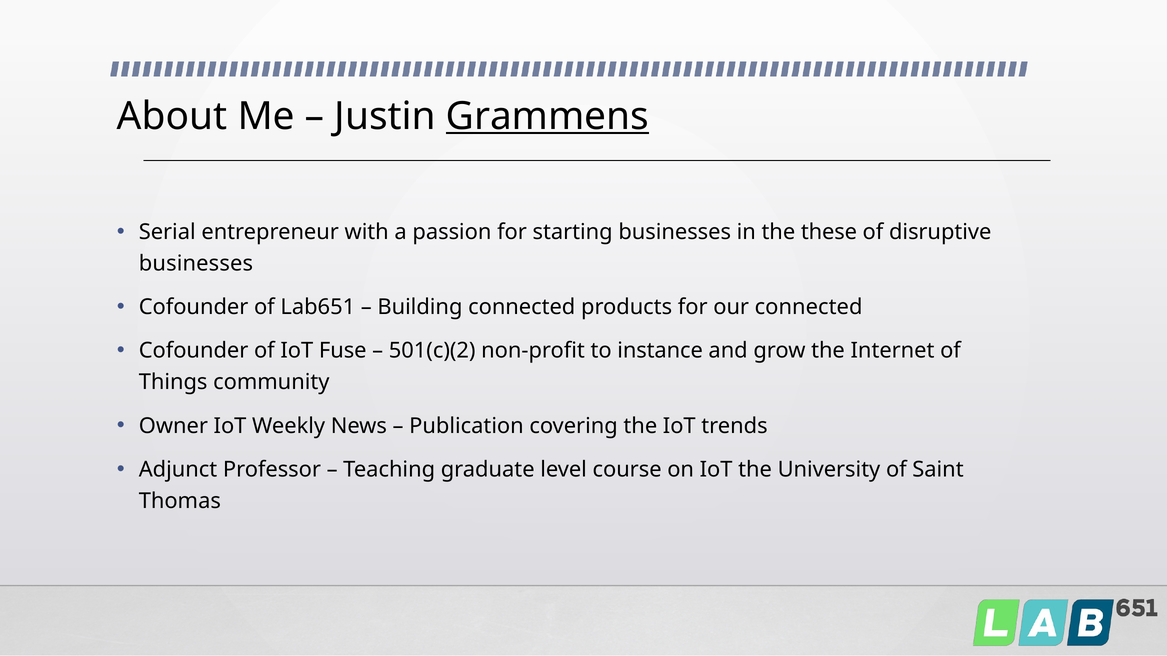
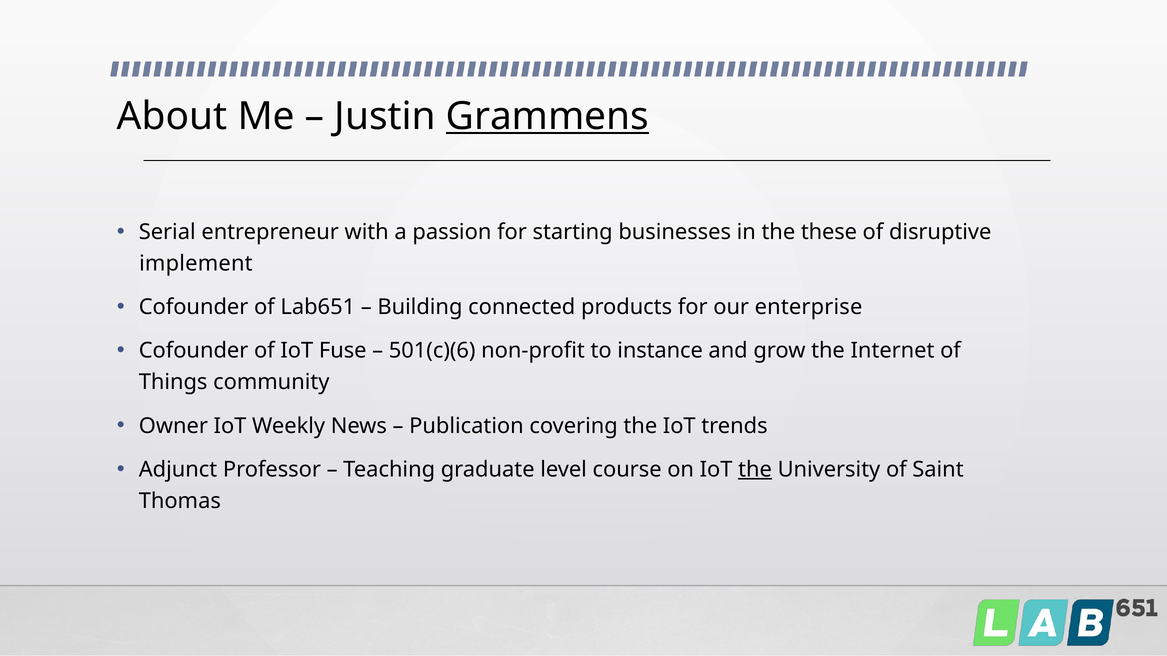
businesses: businesses -> implement (196, 264)
our connected: connected -> enterprise (809, 307)
501(c)(2: 501(c)(2 -> 501(c)(6 (432, 351)
the underline: none -> present (755, 470)
